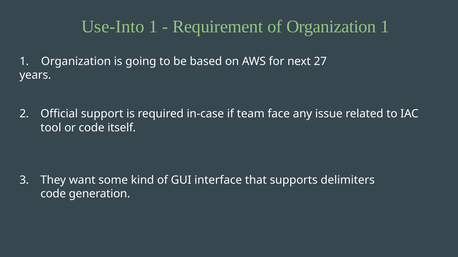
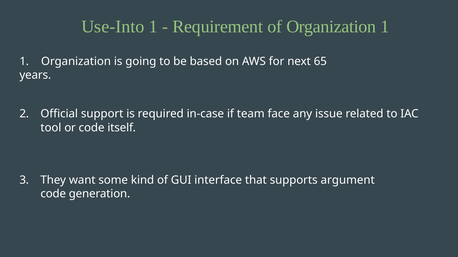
27: 27 -> 65 (320, 61)
delimiters: delimiters -> argument (348, 181)
